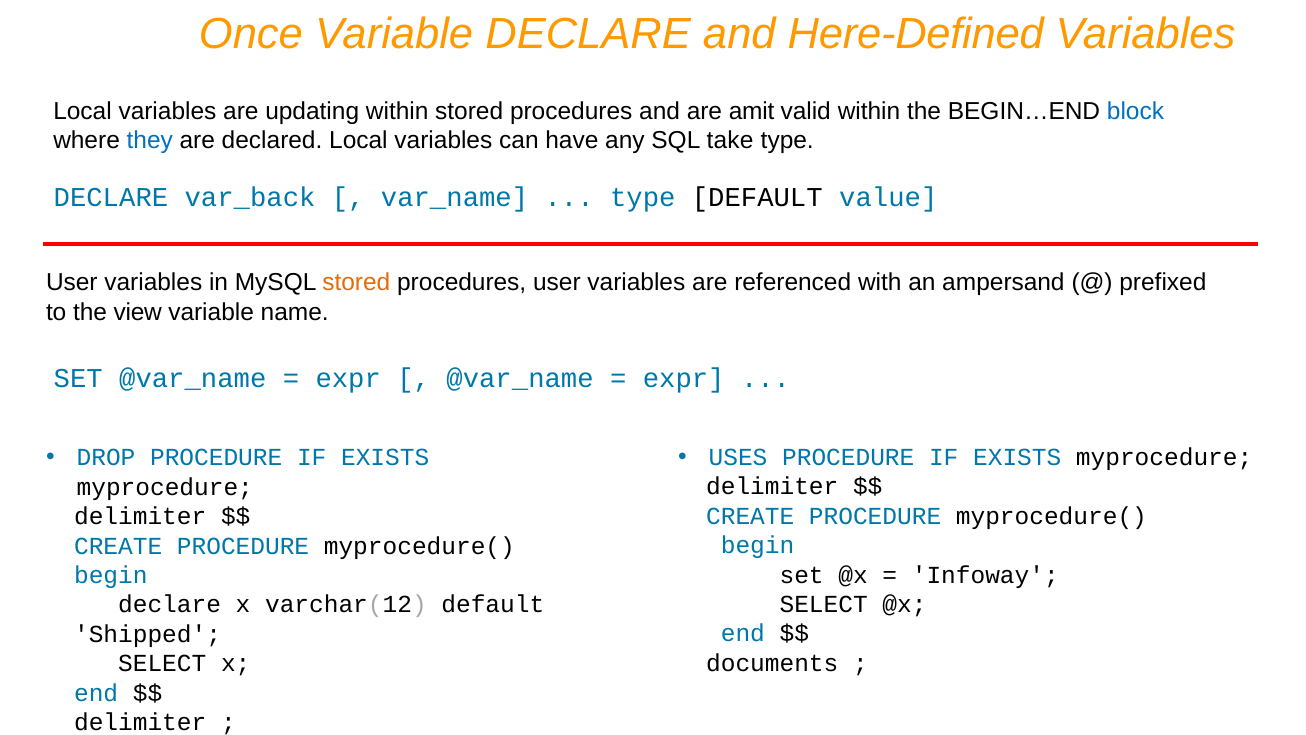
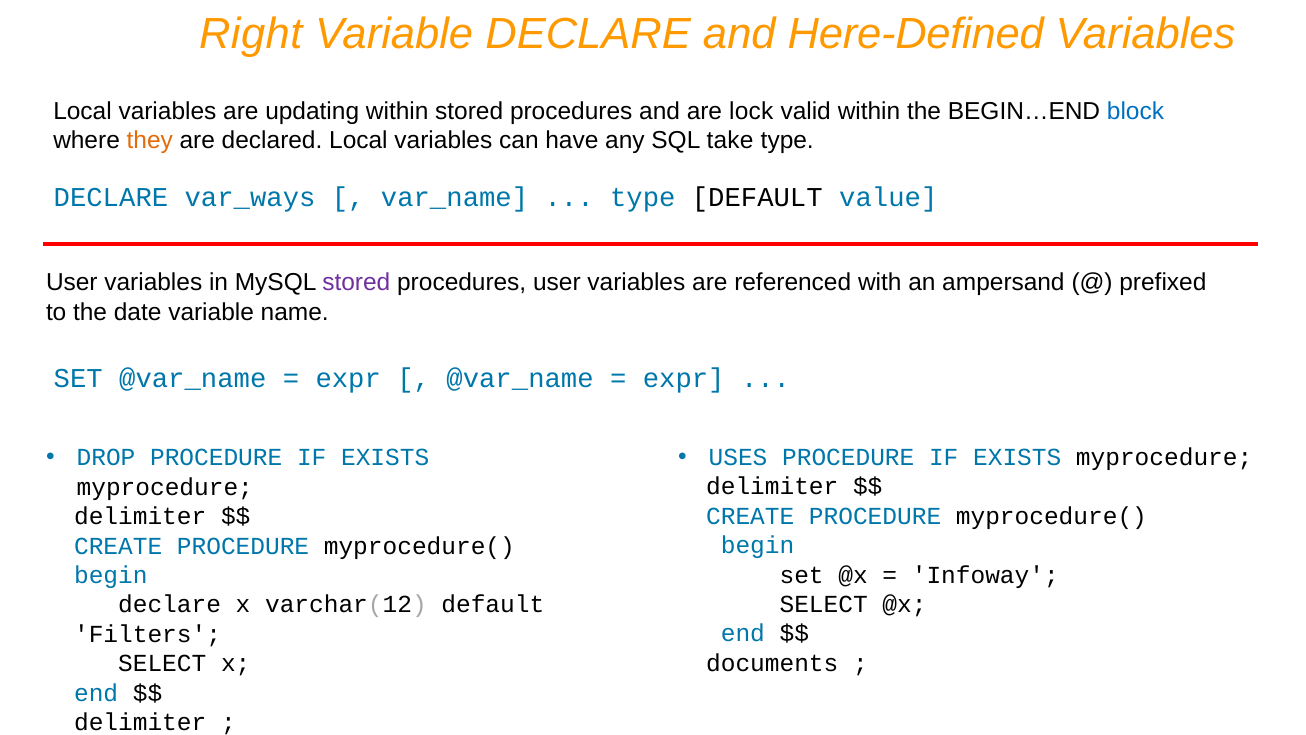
Once: Once -> Right (251, 34)
amit: amit -> lock (751, 111)
they colour: blue -> orange (150, 140)
var_back: var_back -> var_ways (250, 198)
stored colour: orange -> purple (356, 282)
view: view -> date (138, 312)
Shipped: Shipped -> Filters (148, 634)
